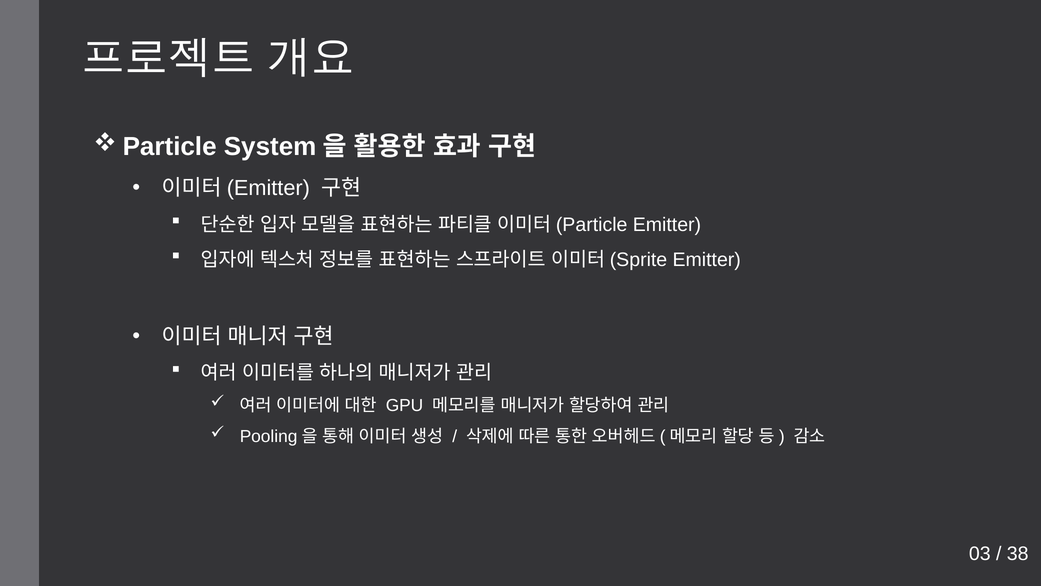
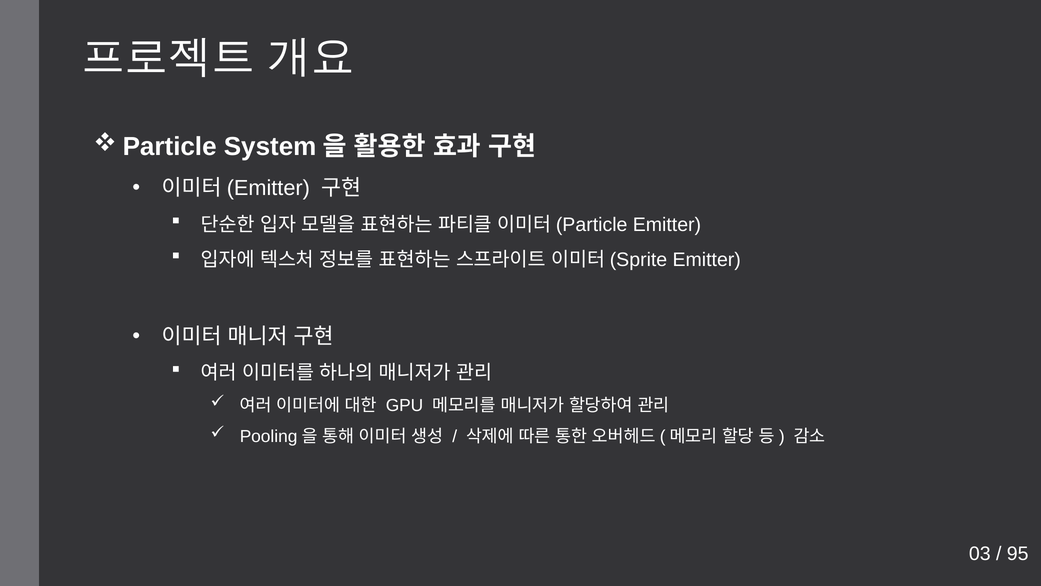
38: 38 -> 95 (1018, 553)
